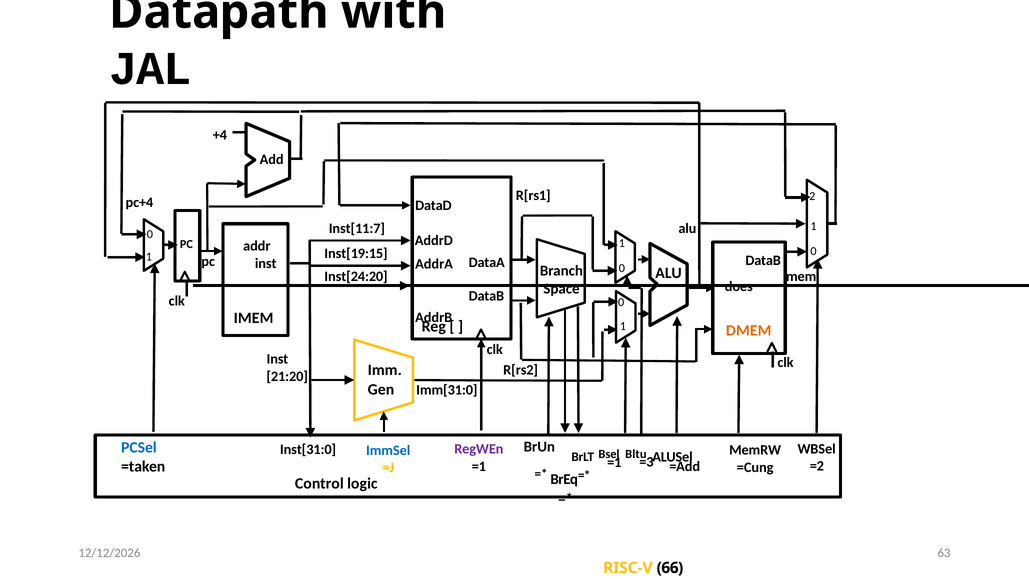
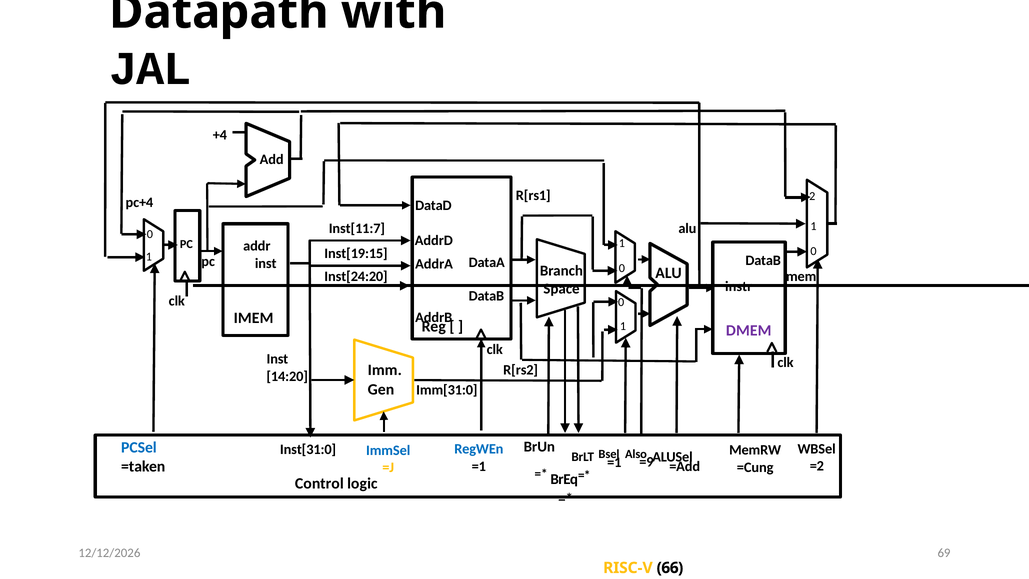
does: does -> instr (739, 286)
DMEM colour: orange -> purple (749, 331)
21:20: 21:20 -> 14:20 (287, 376)
RegWEn colour: purple -> blue (479, 449)
Bltu: Bltu -> Also (636, 454)
=3: =3 -> =9 (646, 462)
63: 63 -> 69 (944, 553)
